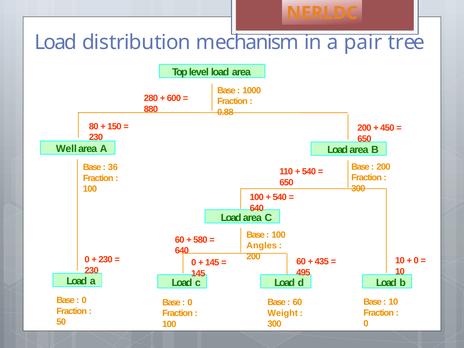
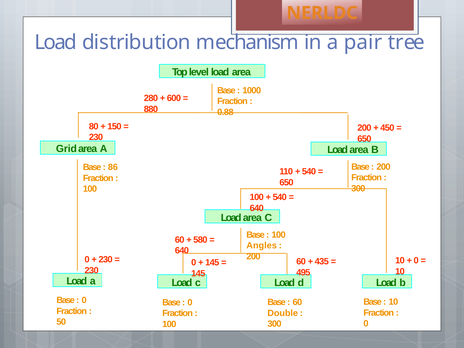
Well: Well -> Grid (66, 149)
36: 36 -> 86 (113, 167)
Weight: Weight -> Double (283, 313)
